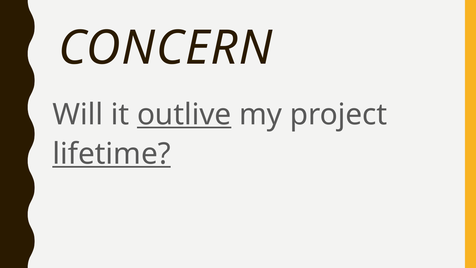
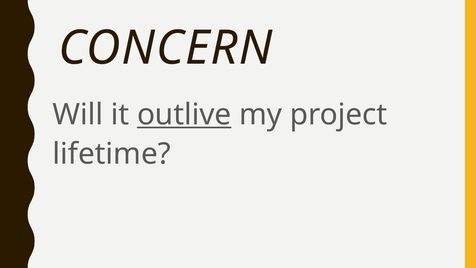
lifetime underline: present -> none (112, 154)
